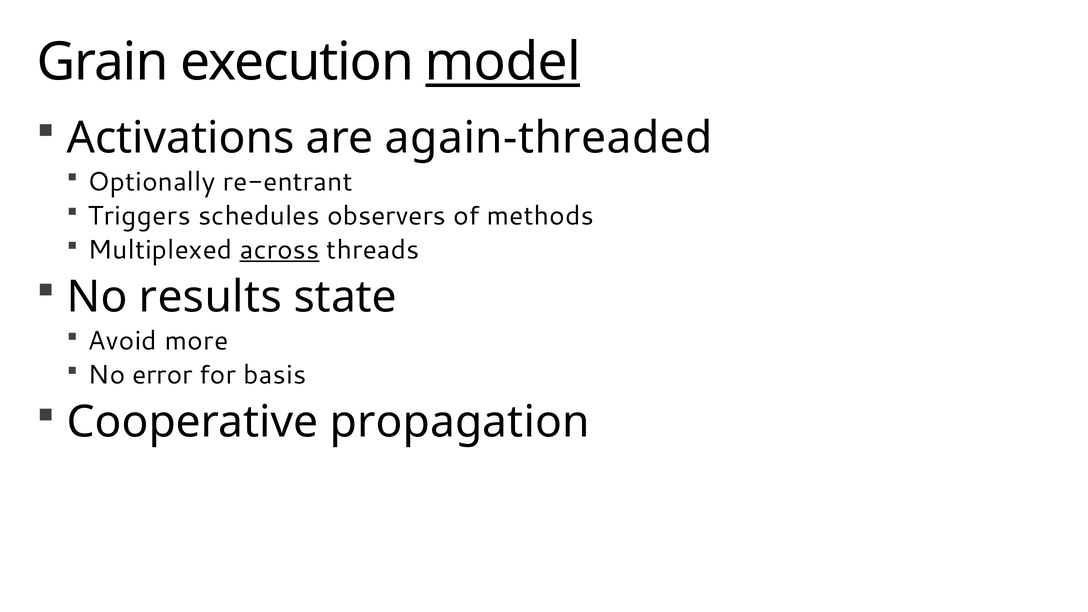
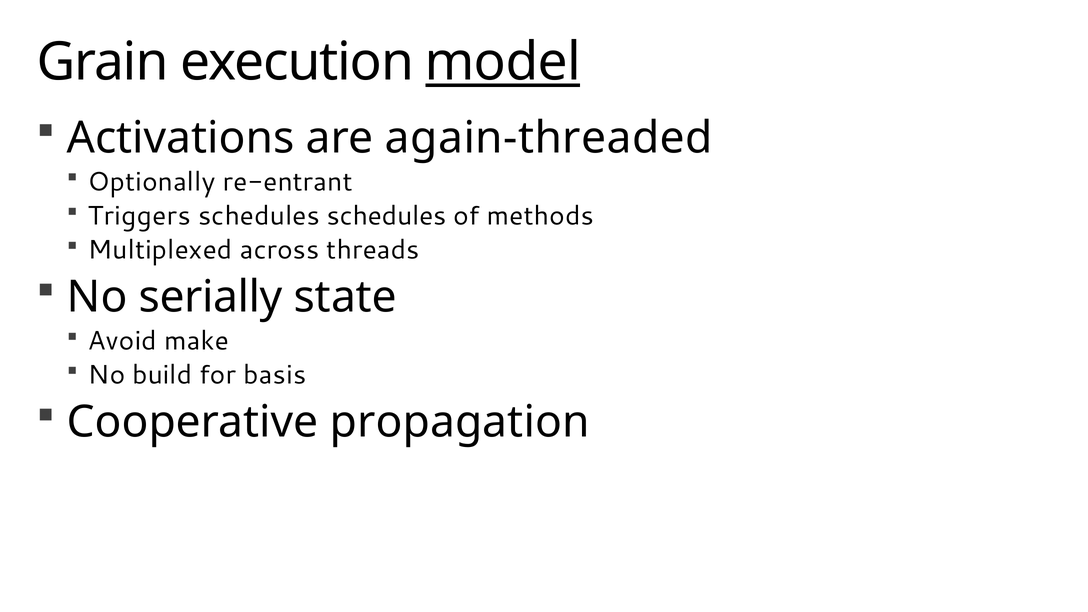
schedules observers: observers -> schedules (387, 216)
across underline: present -> none (279, 250)
results: results -> serially (211, 297)
more: more -> make (197, 341)
error: error -> build (162, 375)
